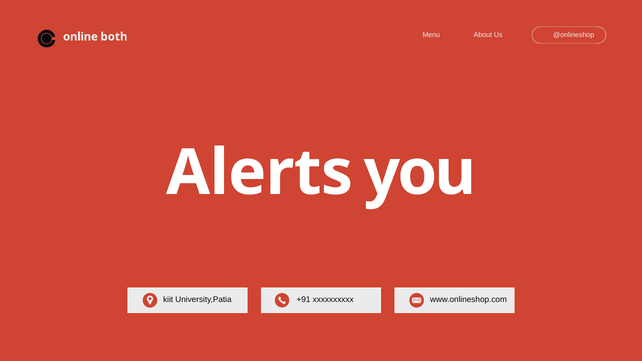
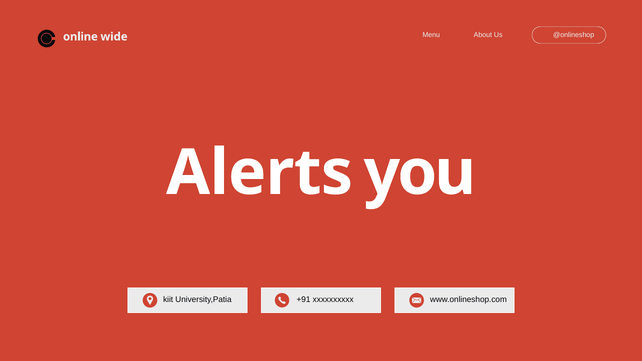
both: both -> wide (114, 37)
